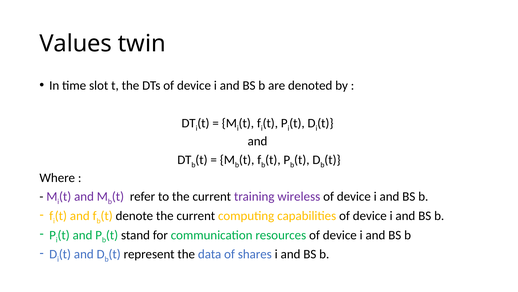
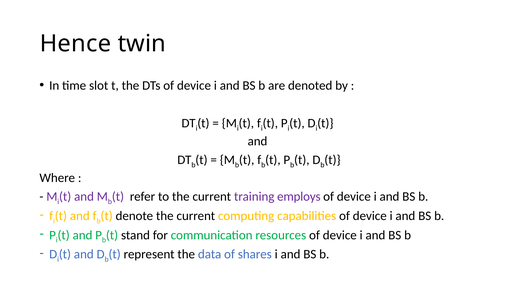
Values: Values -> Hence (75, 44)
wireless: wireless -> employs (299, 196)
